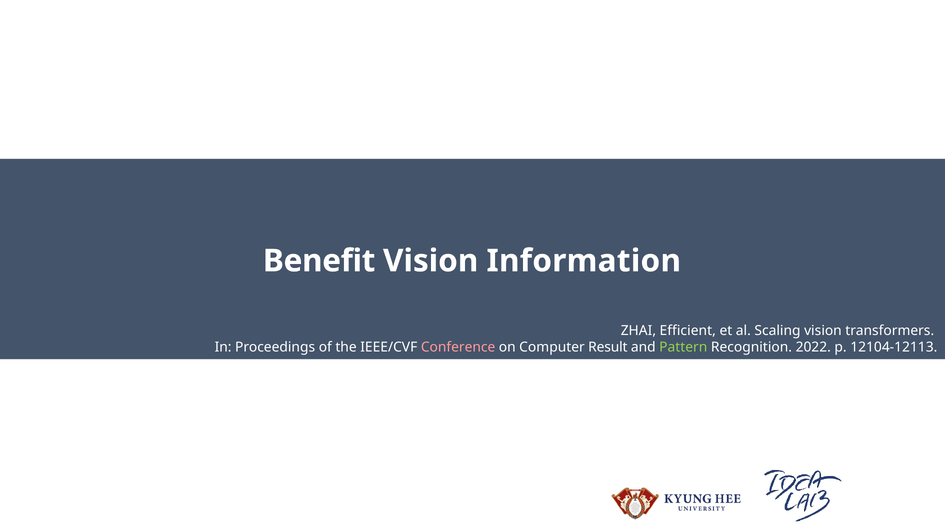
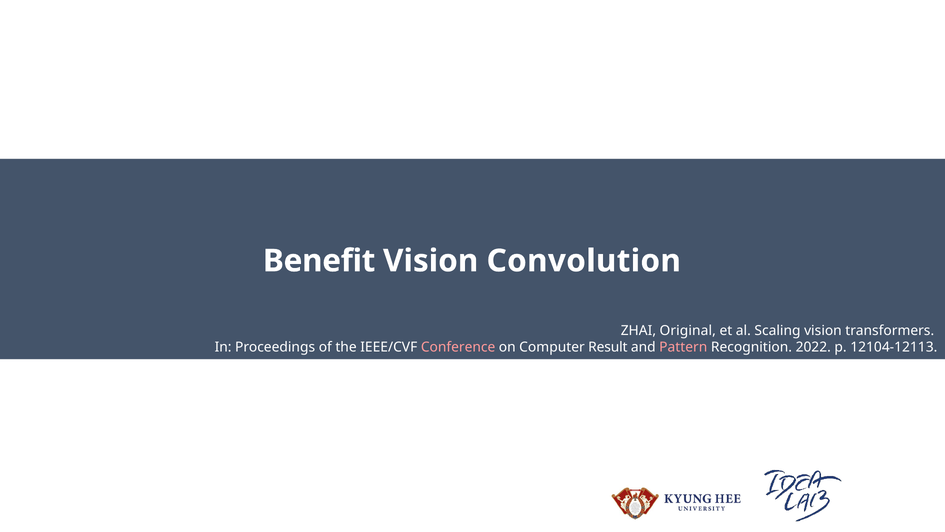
Information: Information -> Convolution (584, 261)
Efficient: Efficient -> Original (688, 331)
Pattern colour: light green -> pink (683, 347)
